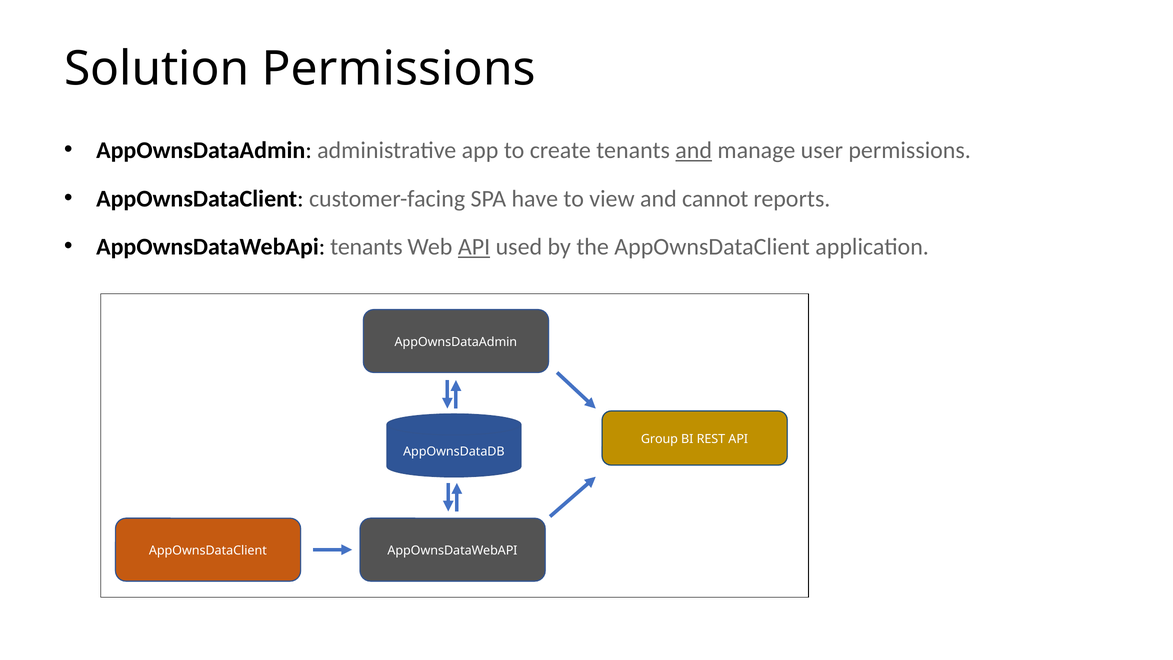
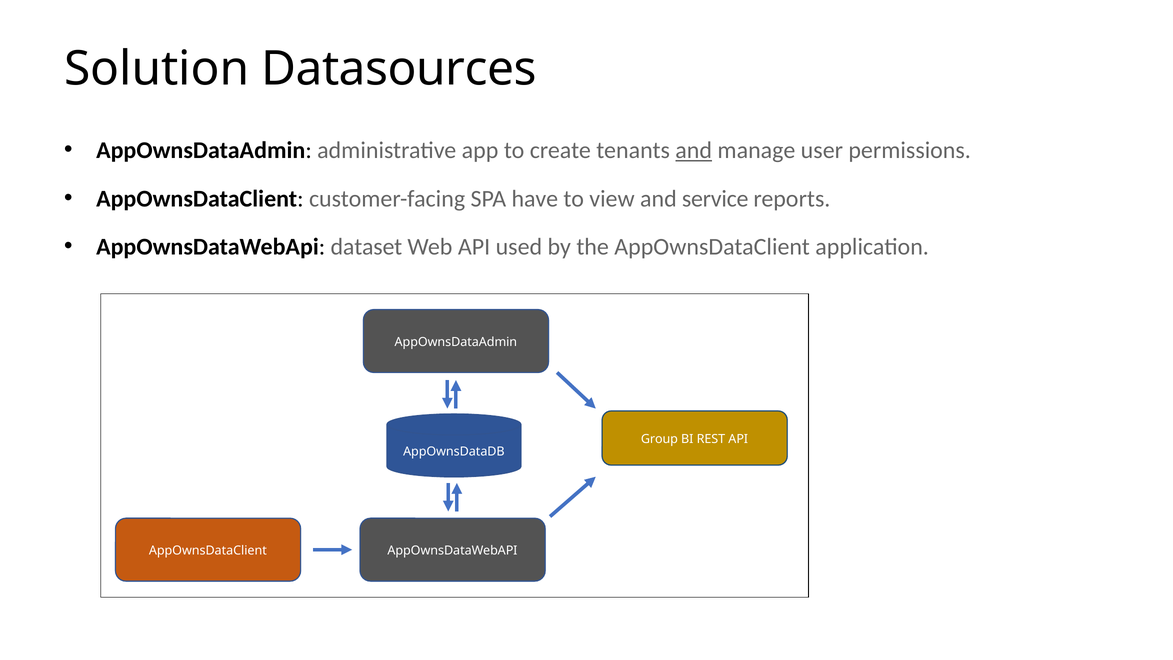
Solution Permissions: Permissions -> Datasources (399, 69)
cannot: cannot -> service (715, 199)
AppOwnsDataWebApi tenants: tenants -> dataset (366, 247)
API underline: present -> none (474, 247)
